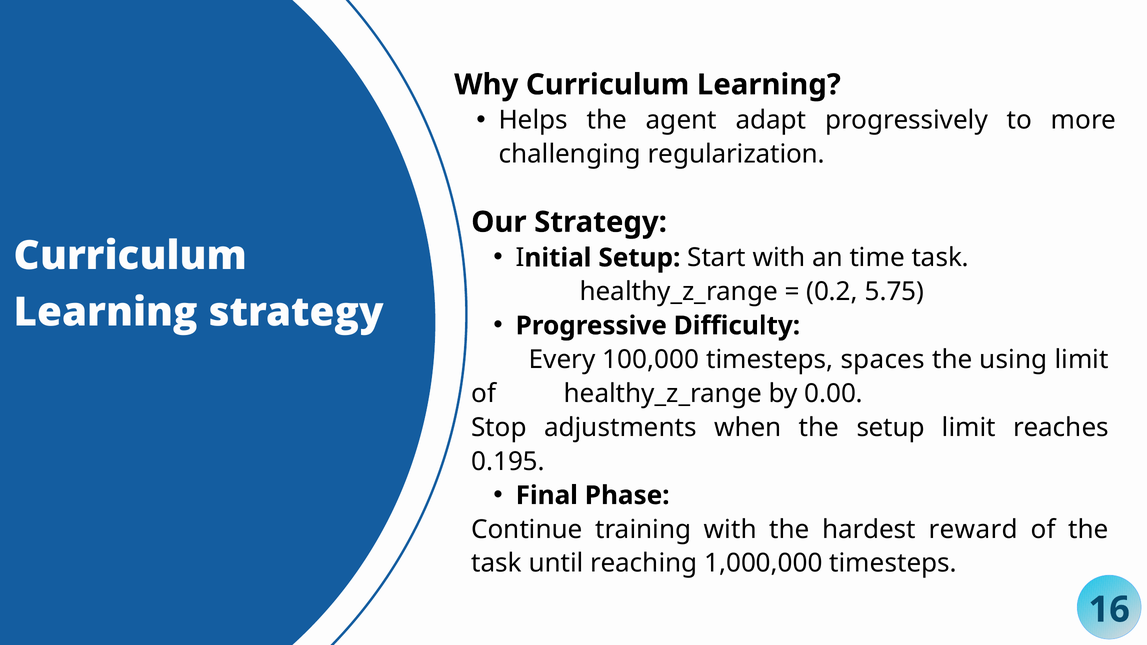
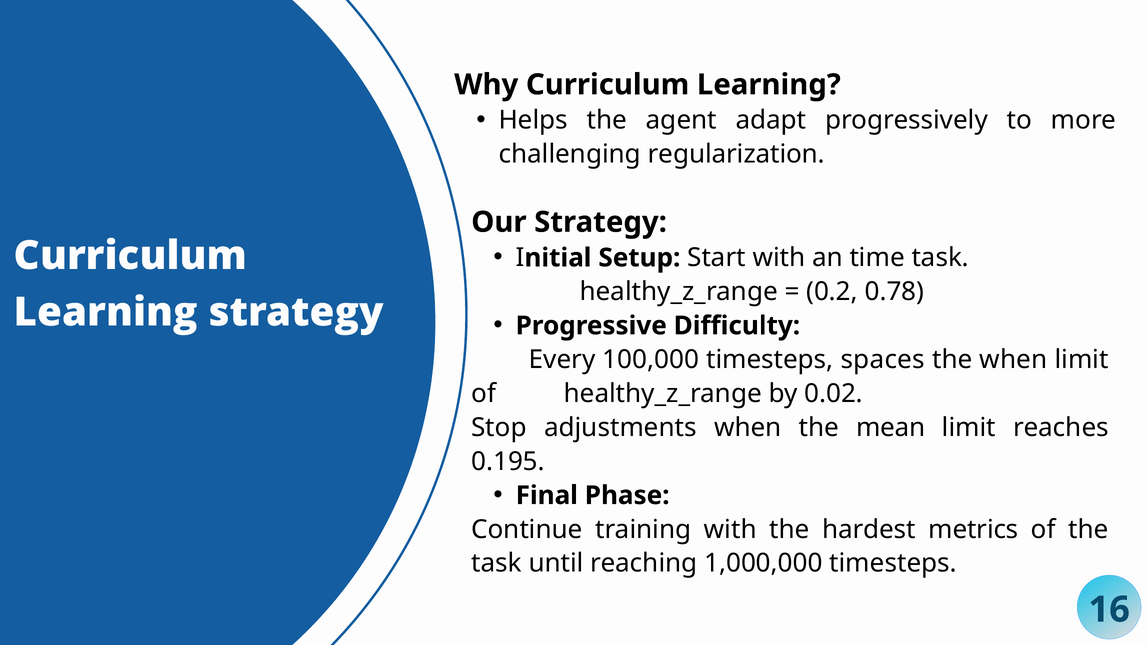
5.75: 5.75 -> 0.78 (894, 292)
the using: using -> when (1013, 360)
0.00: 0.00 -> 0.02 (834, 394)
the setup: setup -> mean (891, 428)
reward: reward -> metrics (973, 530)
